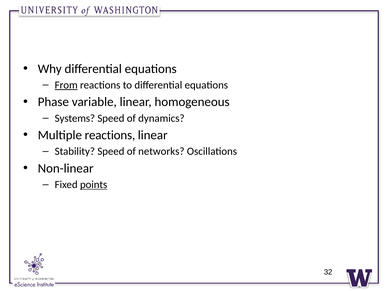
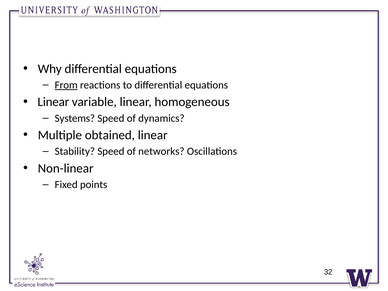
Phase: Phase -> Linear (53, 102)
Multiple reactions: reactions -> obtained (110, 135)
points underline: present -> none (94, 185)
